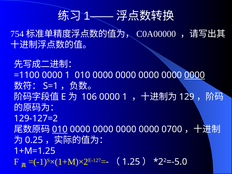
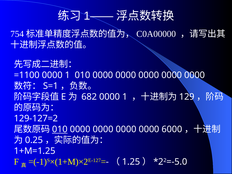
0000 underline: present -> none (195, 75)
106: 106 -> 682 (89, 97)
0700: 0700 -> 6000 (172, 129)
